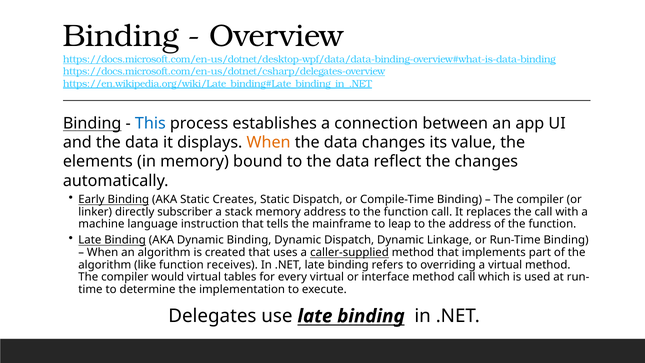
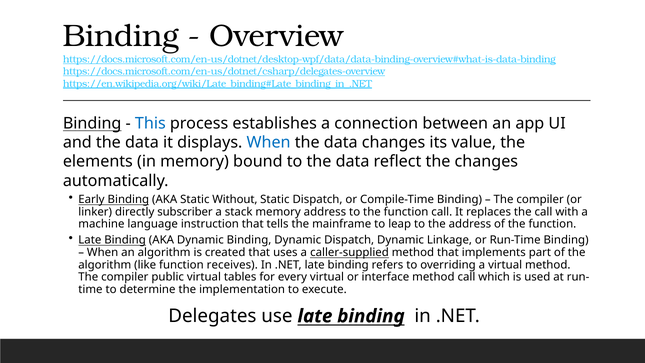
When colour: orange -> blue (269, 142)
Creates: Creates -> Without (235, 199)
would: would -> public (168, 277)
